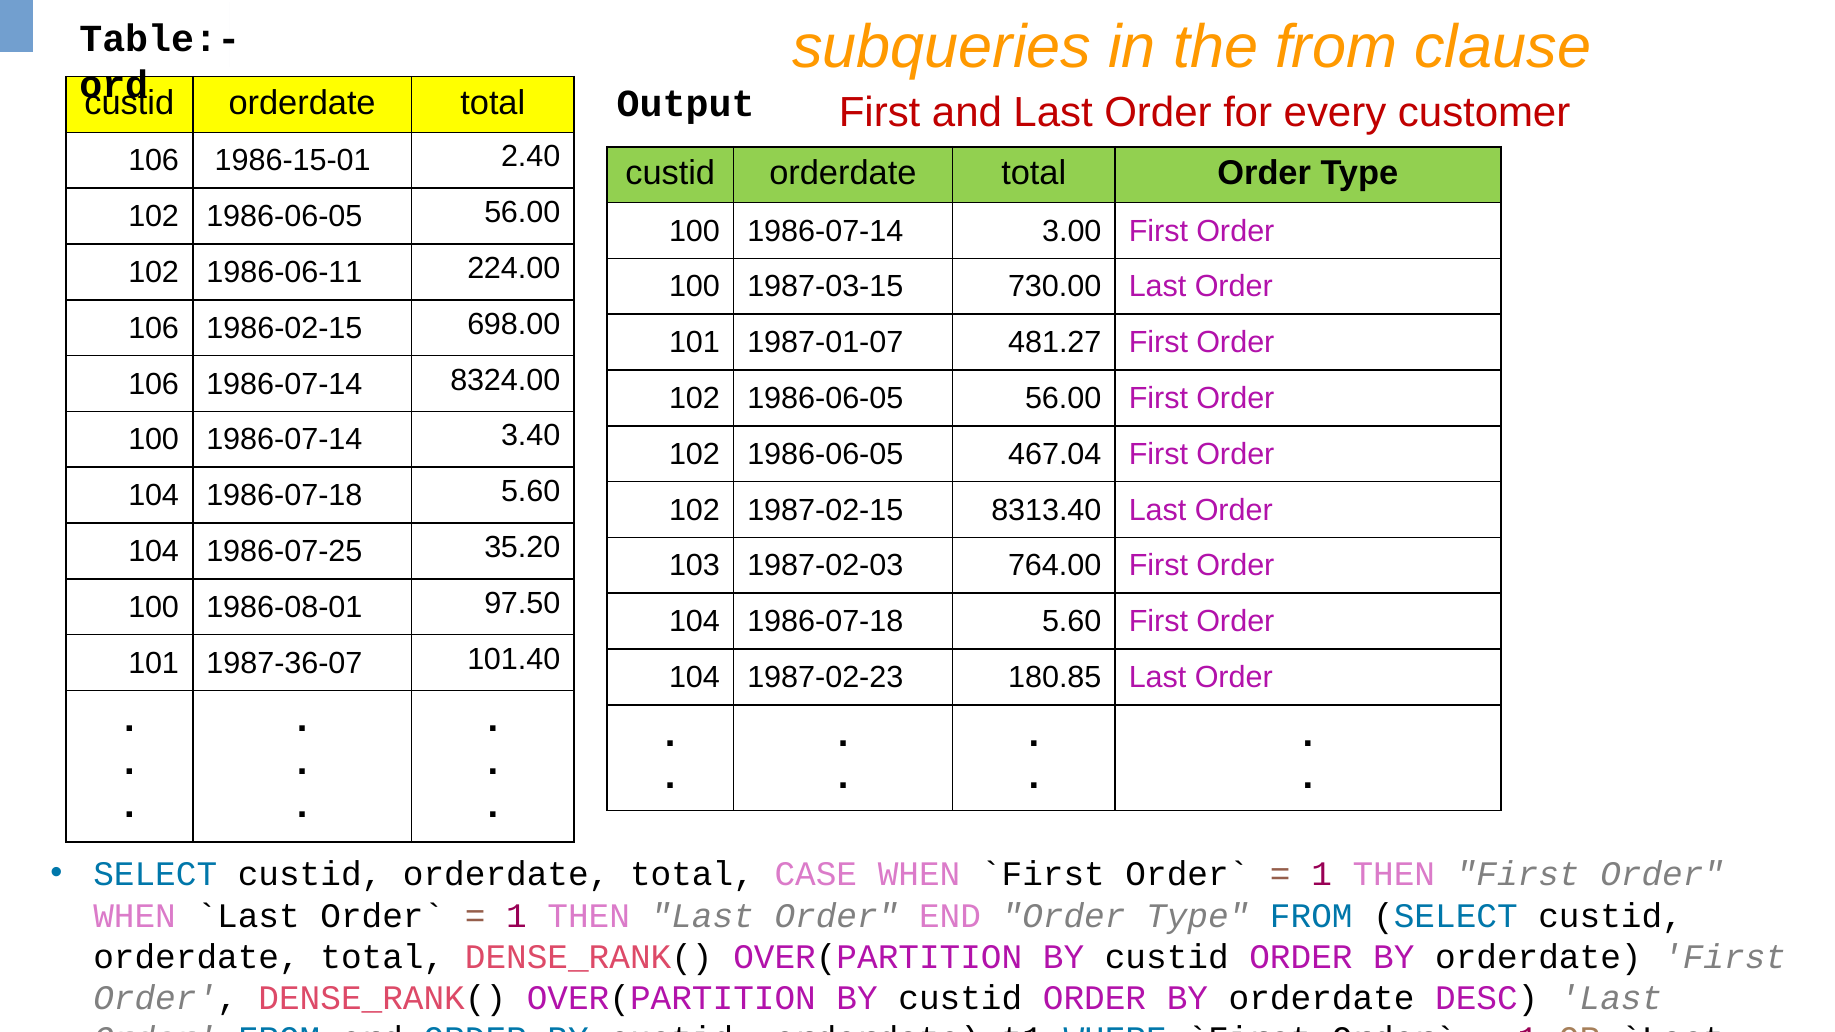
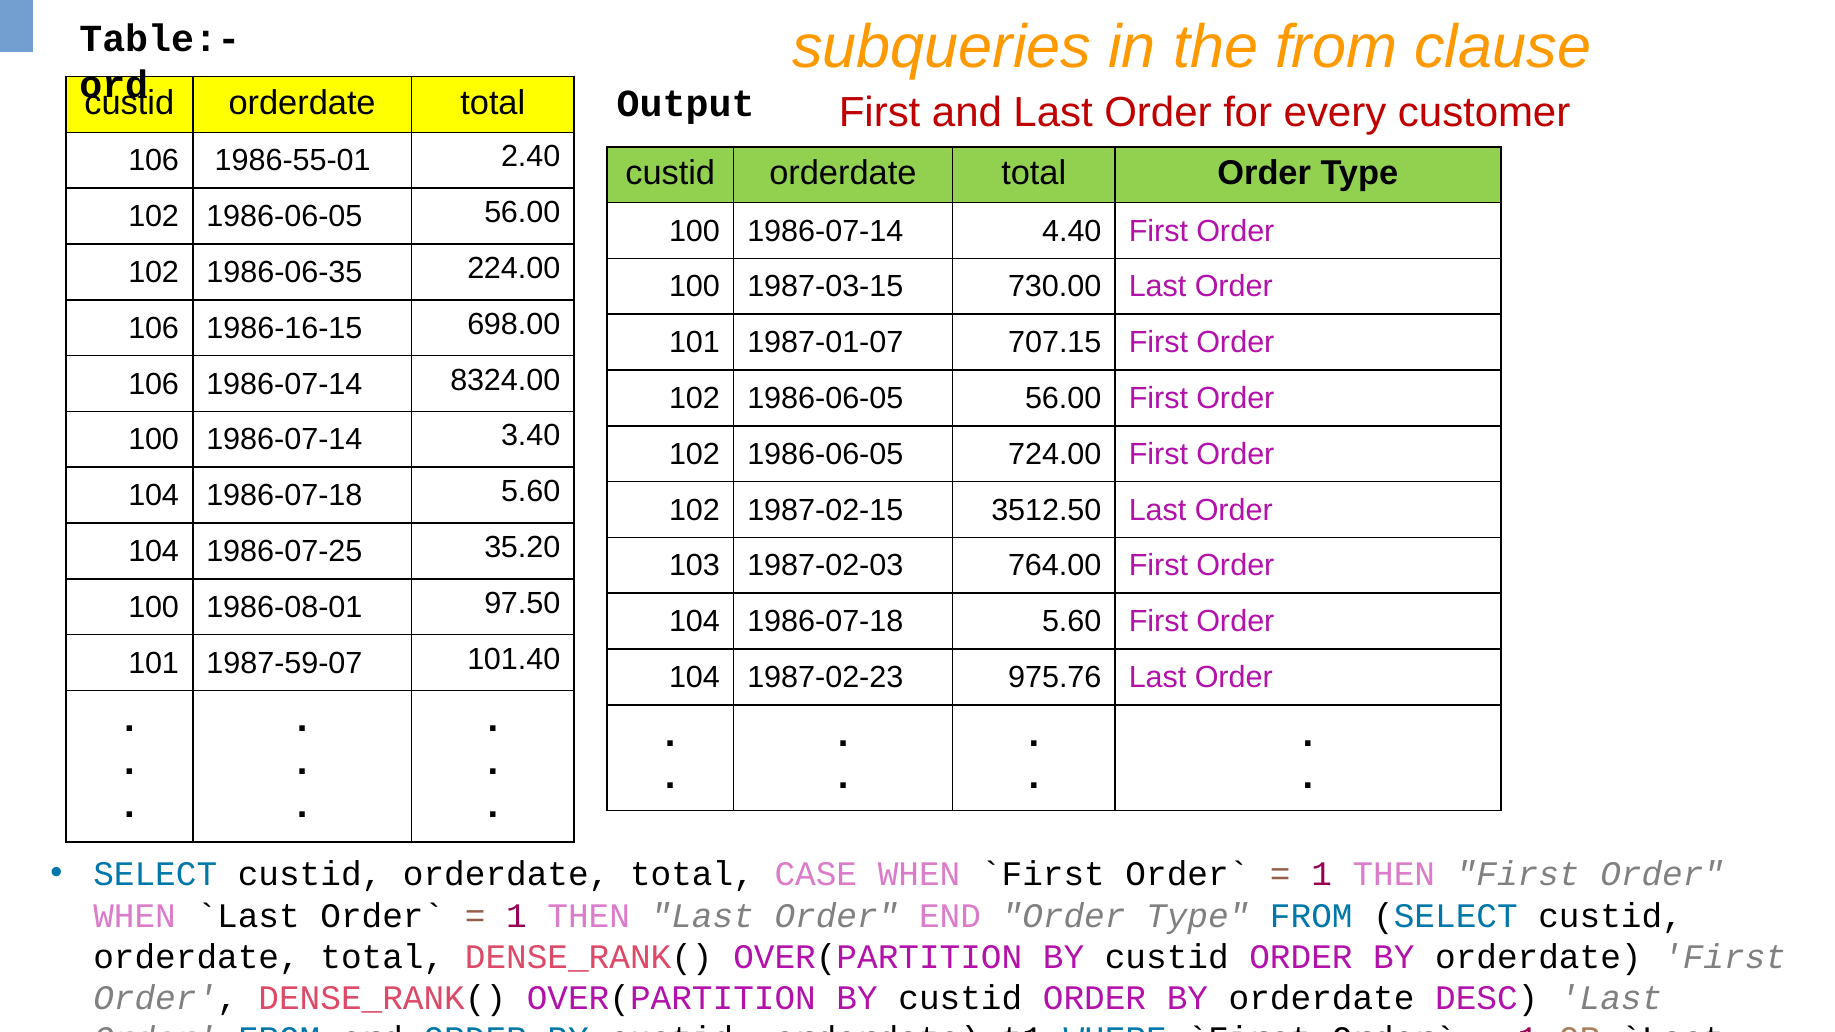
1986-15-01: 1986-15-01 -> 1986-55-01 (293, 161)
3.00: 3.00 -> 4.40 (1072, 231)
1986-06-11: 1986-06-11 -> 1986-06-35 (284, 272)
1986-02-15: 1986-02-15 -> 1986-16-15 (284, 328)
481.27: 481.27 -> 707.15 (1055, 343)
467.04: 467.04 -> 724.00 (1055, 454)
8313.40: 8313.40 -> 3512.50 (1046, 510)
1987-36-07: 1987-36-07 -> 1987-59-07 (284, 663)
180.85: 180.85 -> 975.76 (1055, 677)
